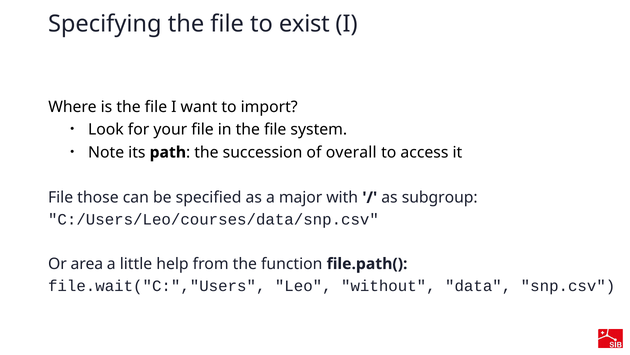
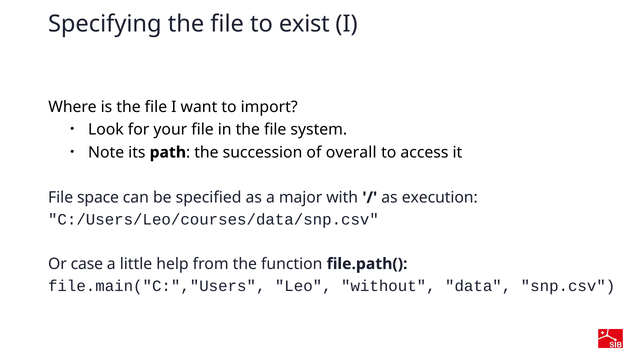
those: those -> space (98, 197)
subgroup: subgroup -> execution (440, 197)
area: area -> case (87, 263)
file.wait("C:","Users: file.wait("C:","Users -> file.main("C:","Users (157, 285)
